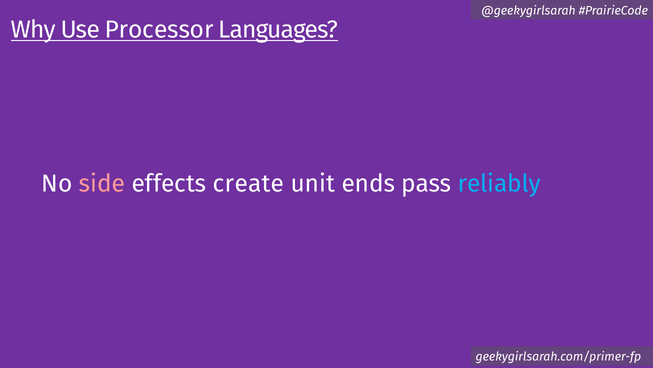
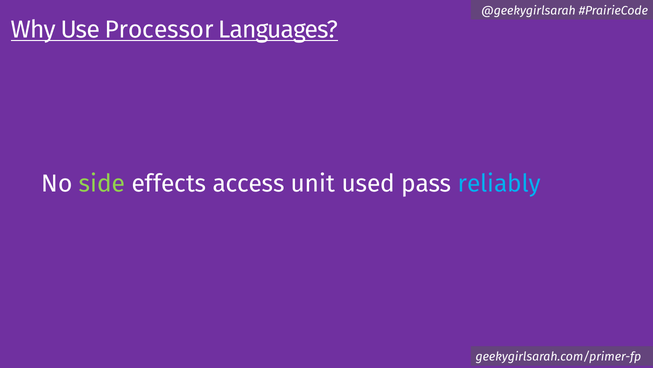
side colour: pink -> light green (102, 183)
create: create -> access (249, 183)
ends: ends -> used (368, 183)
